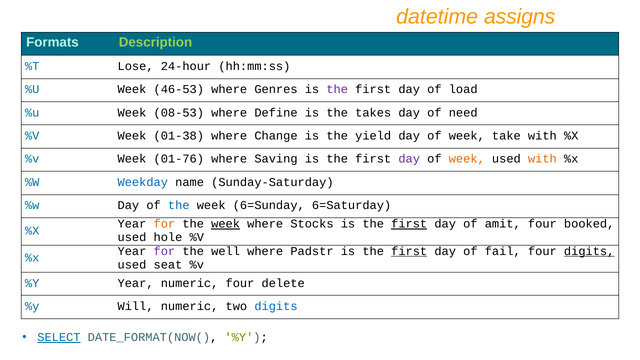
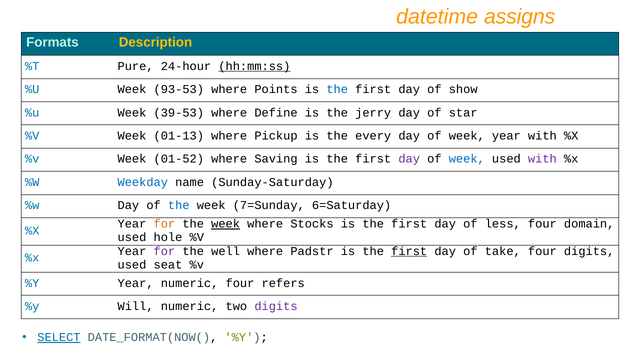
Description colour: light green -> yellow (155, 42)
Lose: Lose -> Pure (136, 66)
hh:mm:ss underline: none -> present (254, 66)
46-53: 46-53 -> 93-53 (179, 89)
Genres: Genres -> Points (276, 89)
the colour: purple -> blue (337, 89)
load: load -> show (463, 89)
08-53: 08-53 -> 39-53 (179, 113)
takes: takes -> jerry (373, 113)
need: need -> star (463, 113)
01-38: 01-38 -> 01-13 (179, 136)
Change: Change -> Pickup (276, 136)
yield: yield -> every (373, 136)
week take: take -> year (506, 136)
01-76: 01-76 -> 01-52 (179, 159)
week colour: orange -> blue (467, 159)
with colour: orange -> purple (542, 159)
6=Sunday: 6=Sunday -> 7=Sunday (269, 205)
first underline: present -> none (409, 224)
amit: amit -> less (503, 224)
booked: booked -> domain (589, 224)
fail: fail -> take (503, 251)
digits underline: present -> none (589, 251)
delete: delete -> refers (283, 283)
digits colour: blue -> purple (276, 306)
